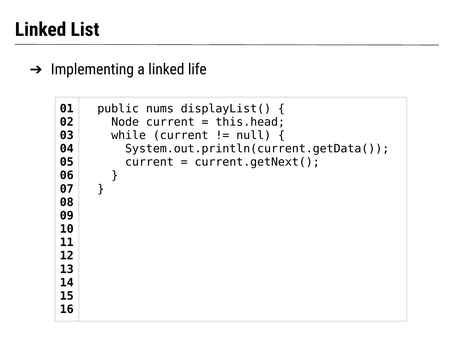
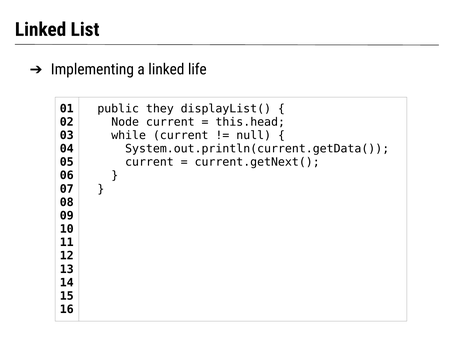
nums: nums -> they (160, 109)
